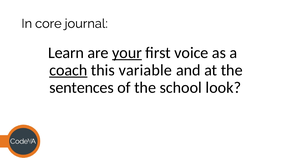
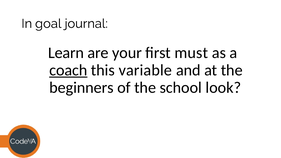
core: core -> goal (48, 24)
your underline: present -> none (127, 53)
voice: voice -> must (191, 53)
sentences: sentences -> beginners (81, 88)
